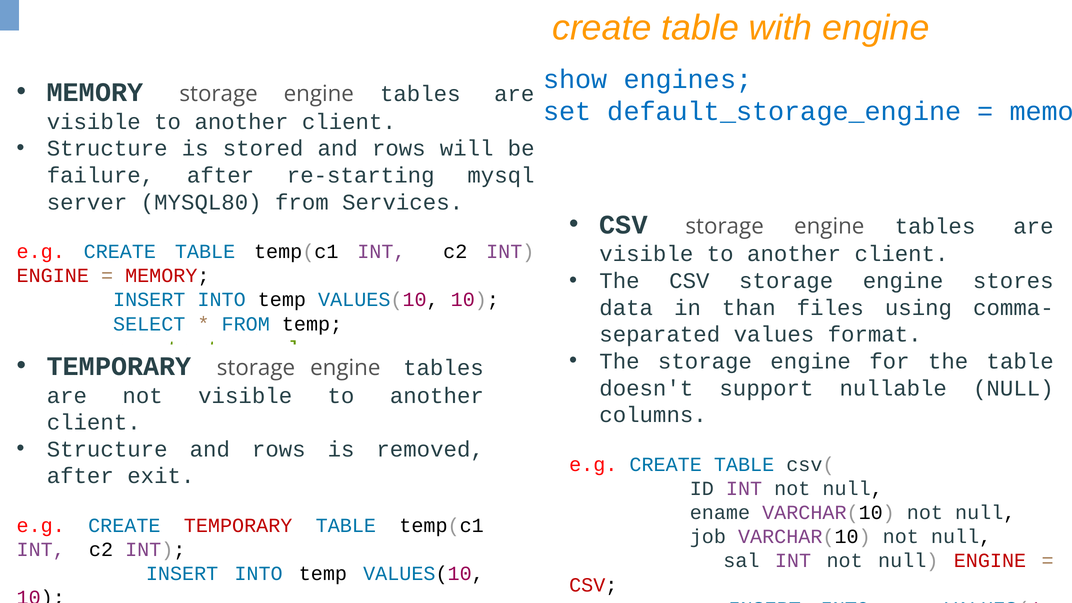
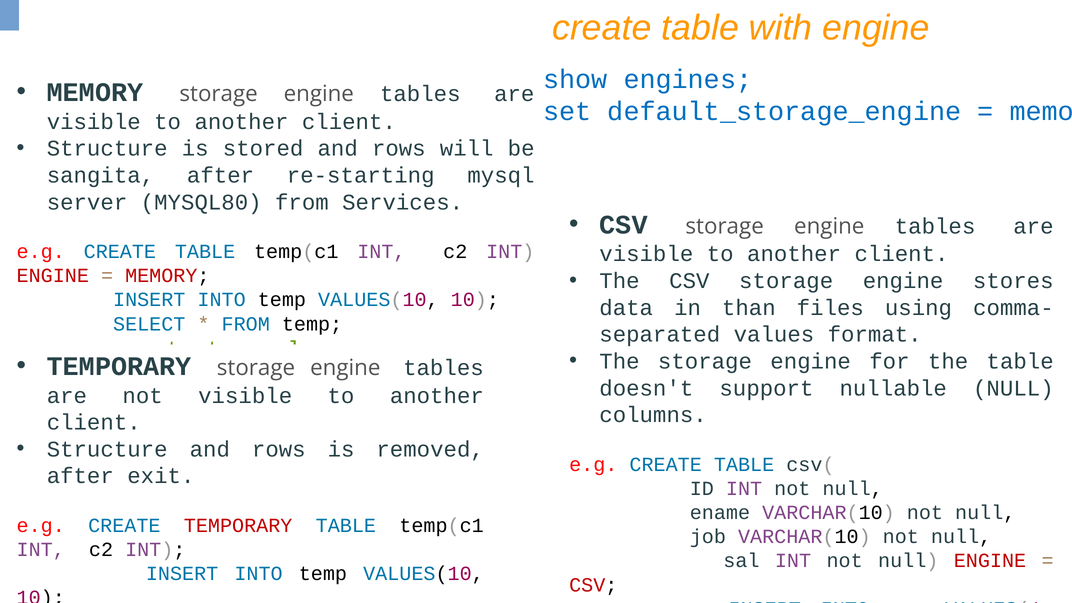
failure: failure -> sangita (100, 175)
